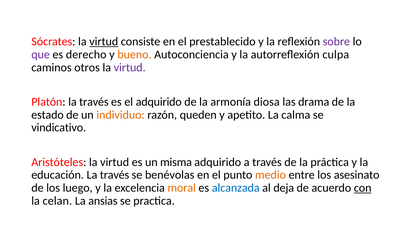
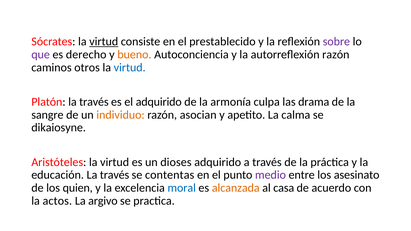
autorreflexión culpa: culpa -> razón (336, 55)
virtud colour: purple -> blue (130, 68)
diosa: diosa -> culpa (267, 102)
estado: estado -> sangre (47, 115)
queden: queden -> asocian (198, 115)
vindicativo: vindicativo -> dikaiosyne (59, 128)
misma: misma -> dioses (176, 162)
benévolas: benévolas -> contentas (170, 175)
medio colour: orange -> purple (270, 175)
luego: luego -> quien (78, 188)
moral colour: orange -> blue (182, 188)
alcanzada colour: blue -> orange (236, 188)
deja: deja -> casa (284, 188)
con underline: present -> none (363, 188)
celan: celan -> actos (57, 201)
ansias: ansias -> argivo (103, 201)
